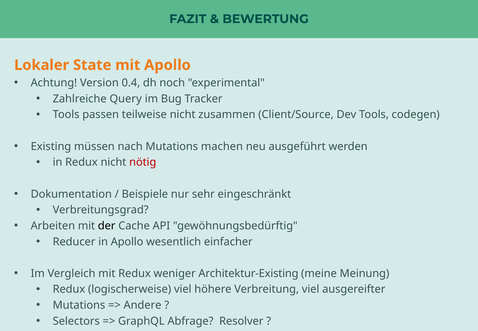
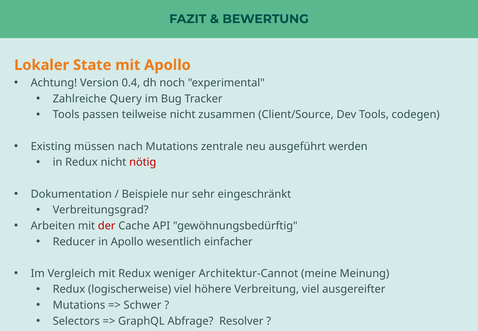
machen: machen -> zentrale (222, 146)
der colour: black -> red (107, 226)
Architektur-Existing: Architektur-Existing -> Architektur-Cannot (248, 273)
Andere: Andere -> Schwer (143, 305)
